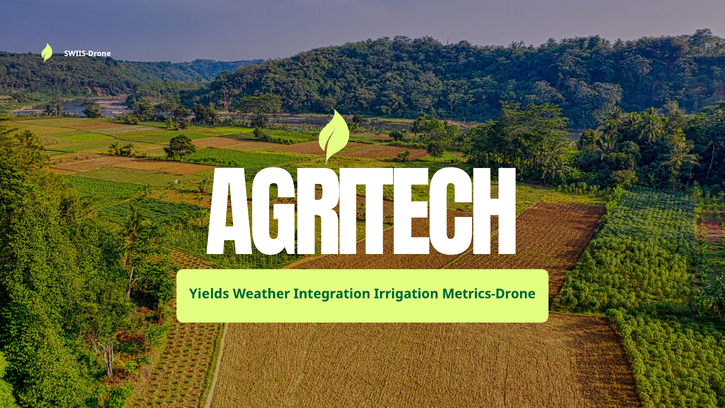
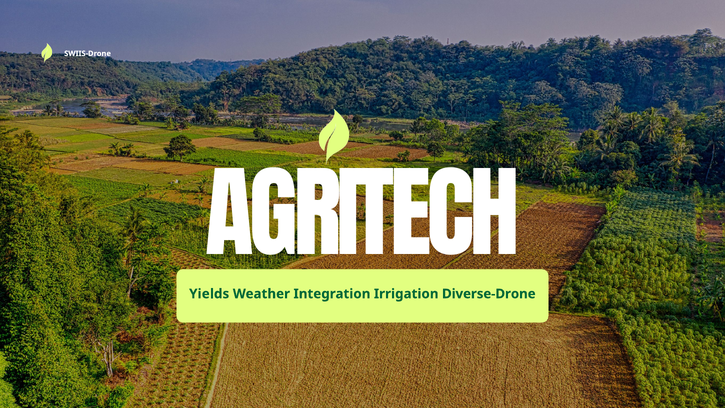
Metrics-Drone: Metrics-Drone -> Diverse-Drone (489, 294)
